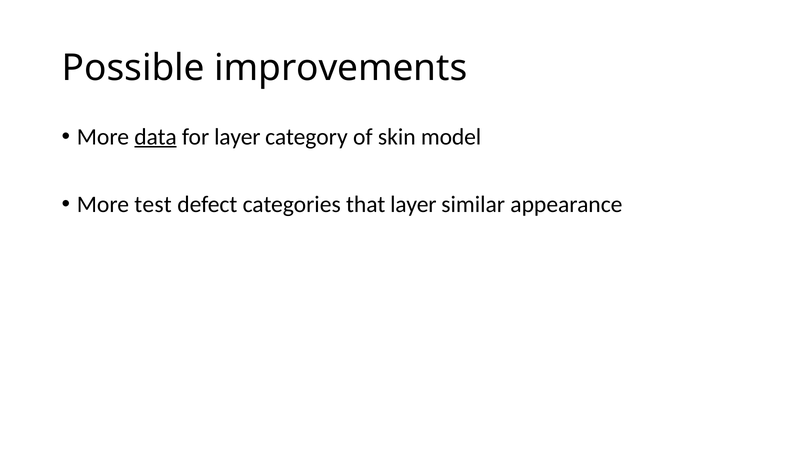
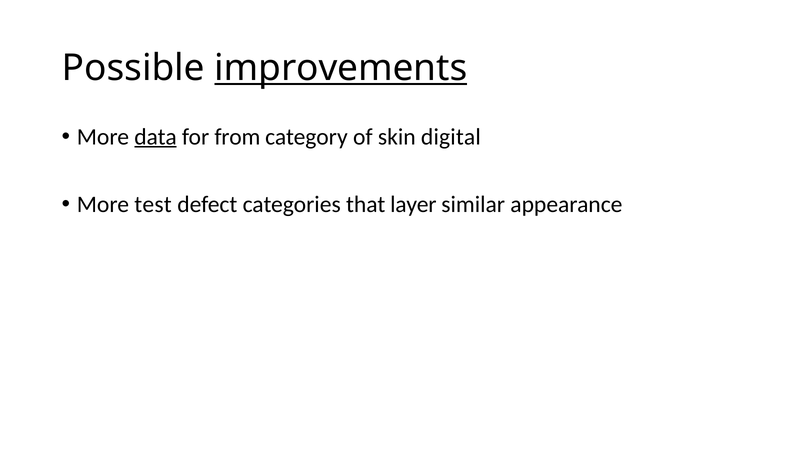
improvements underline: none -> present (341, 68)
for layer: layer -> from (237, 137)
model: model -> digital (451, 137)
